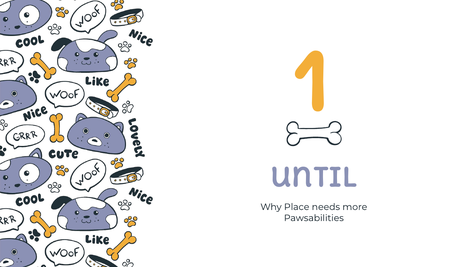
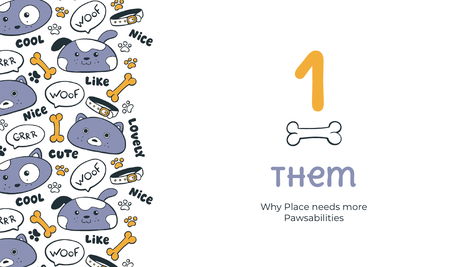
until: until -> them (314, 178)
